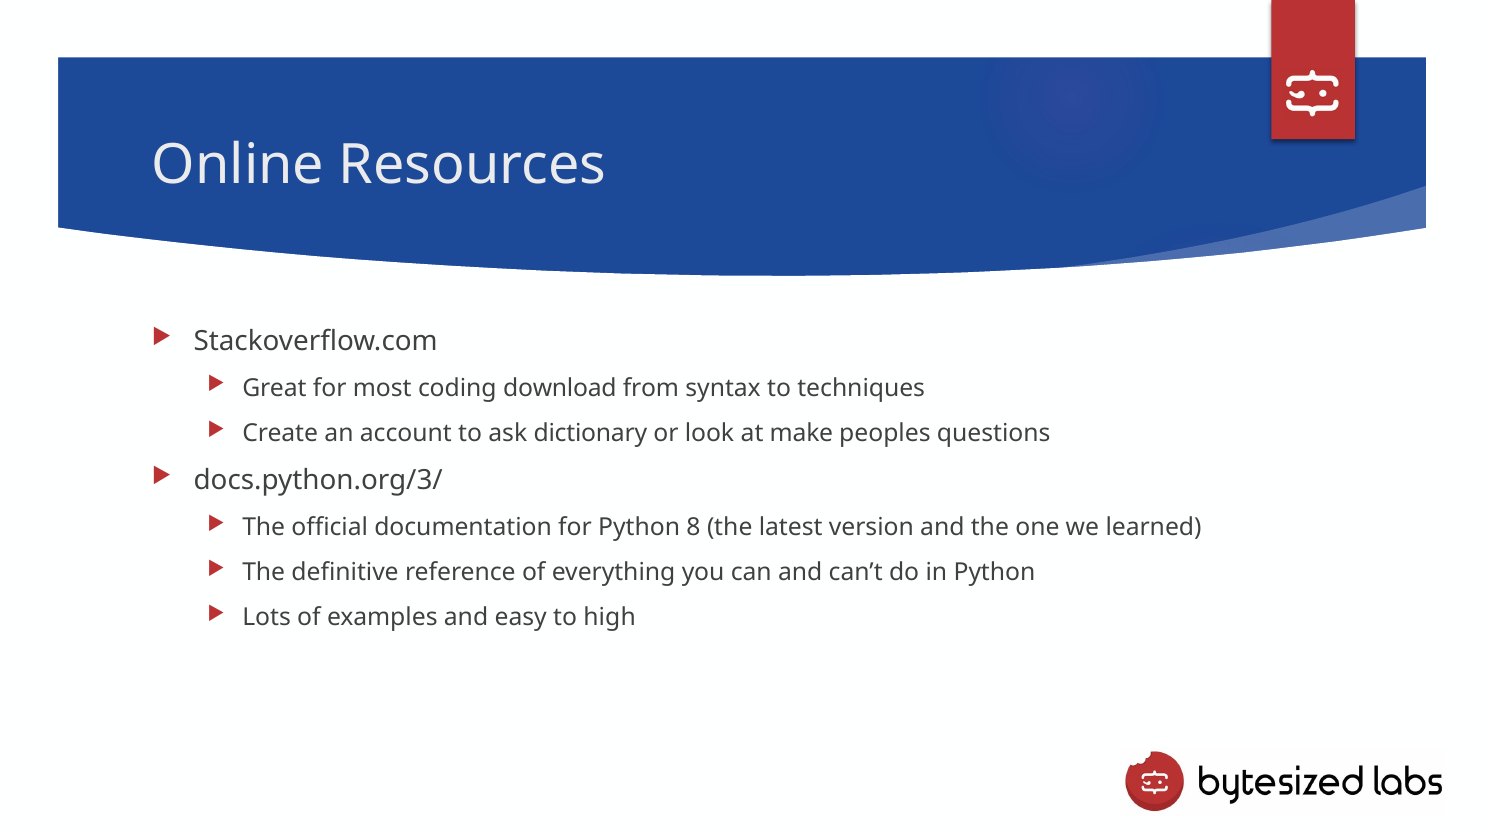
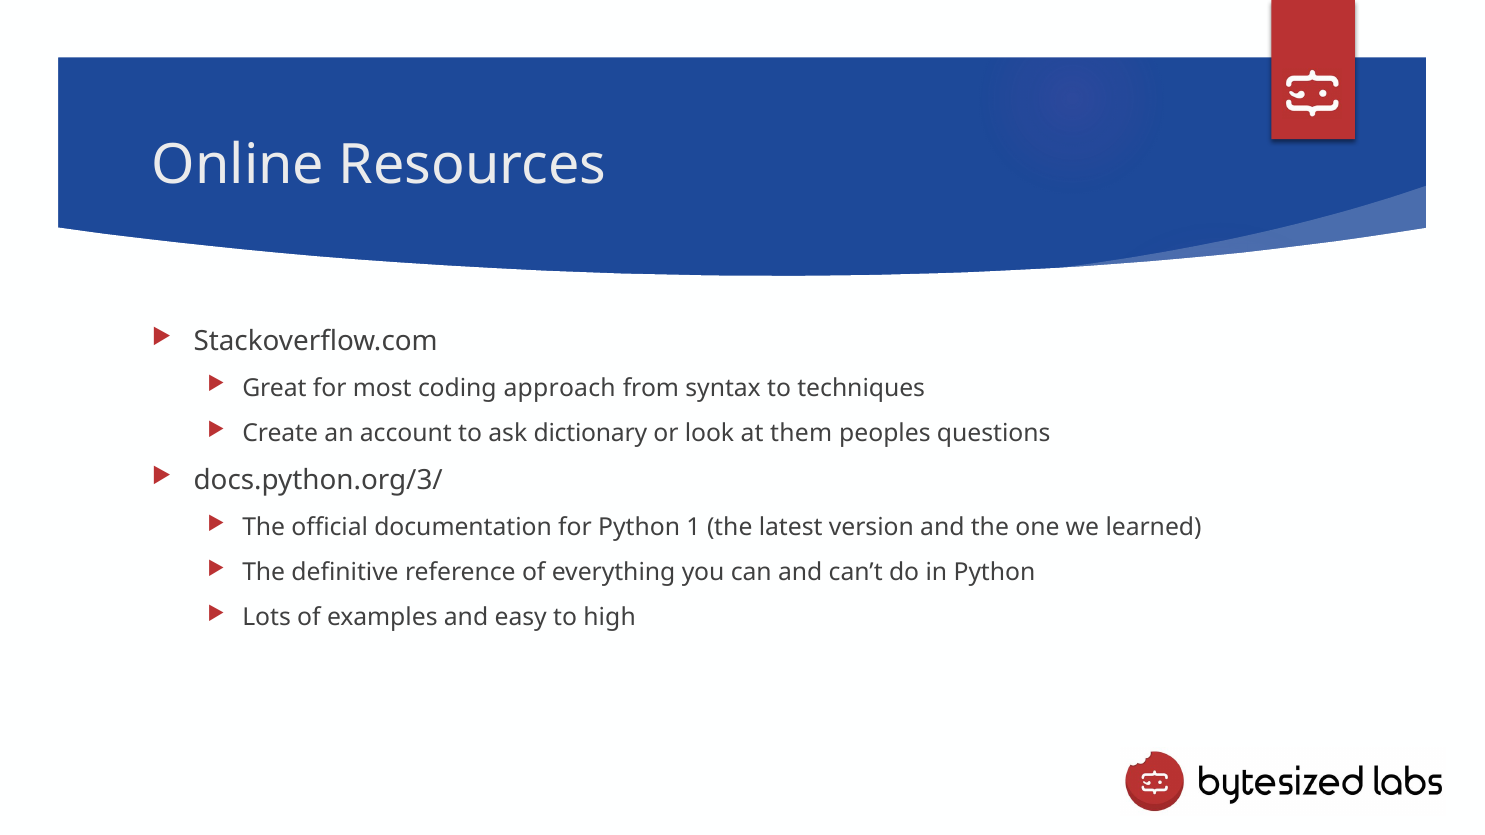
download: download -> approach (560, 388)
make: make -> them (801, 433)
8: 8 -> 1 (694, 527)
